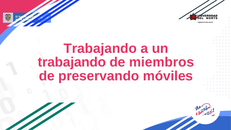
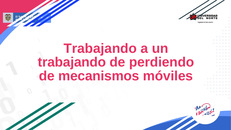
miembros: miembros -> perdiendo (162, 62)
preservando: preservando -> mecanismos (99, 76)
